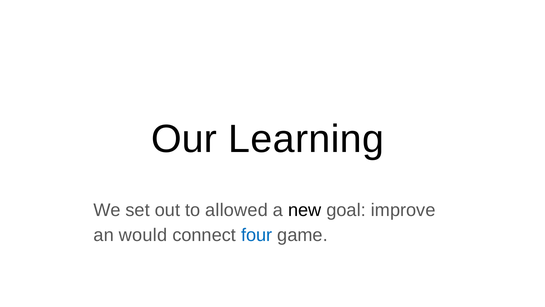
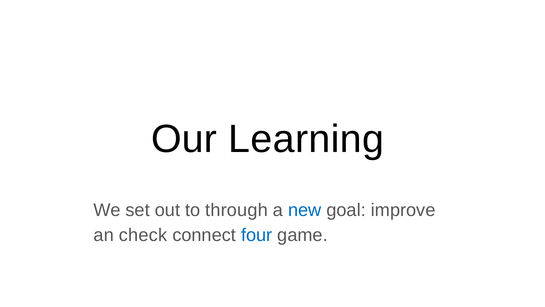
allowed: allowed -> through (237, 210)
new colour: black -> blue (305, 210)
would: would -> check (143, 235)
